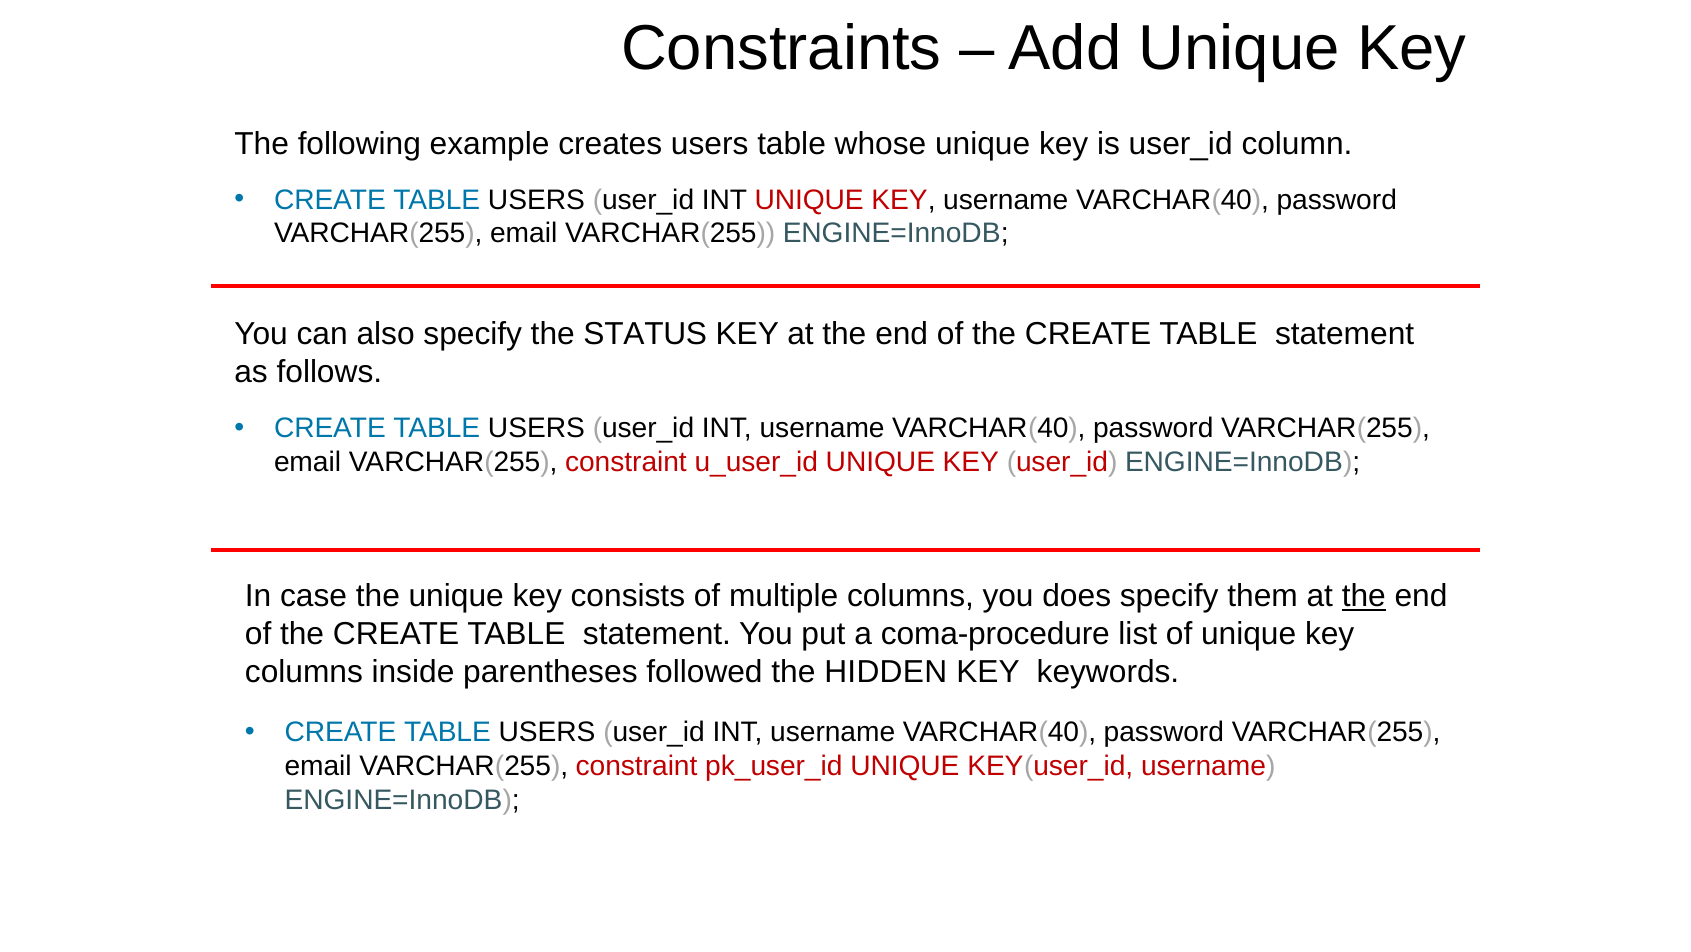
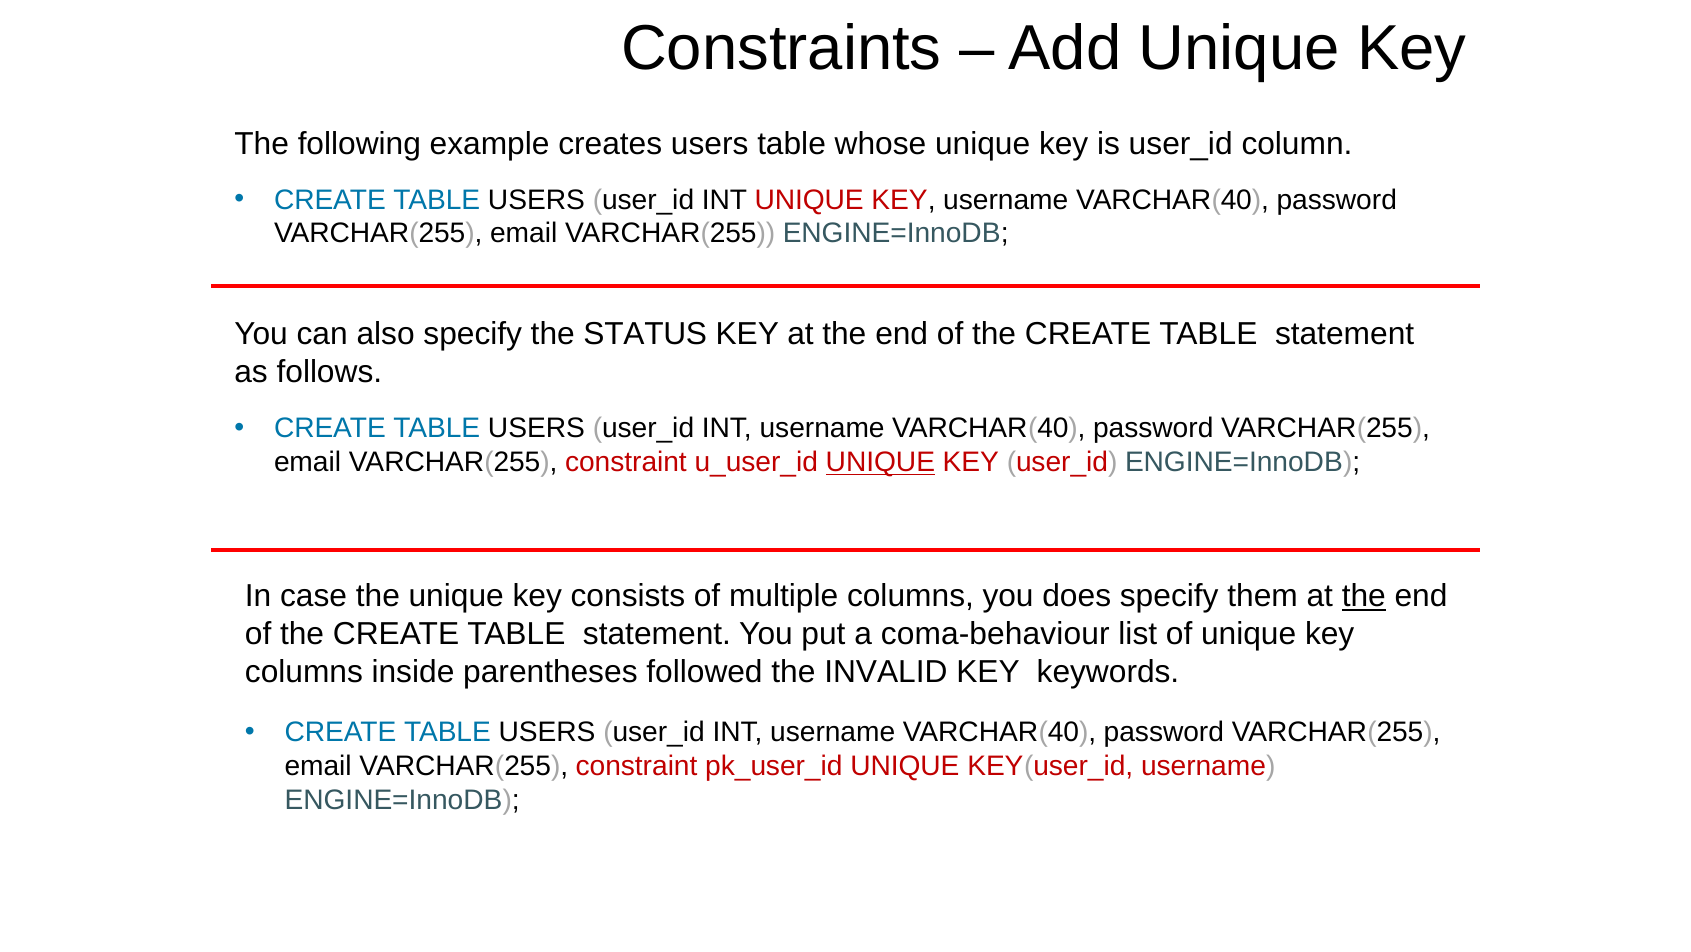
UNIQUE underline: none -> present (880, 462)
coma-procedure: coma-procedure -> coma-behaviour (995, 634)
HIDDEN: HIDDEN -> INVALID (886, 672)
